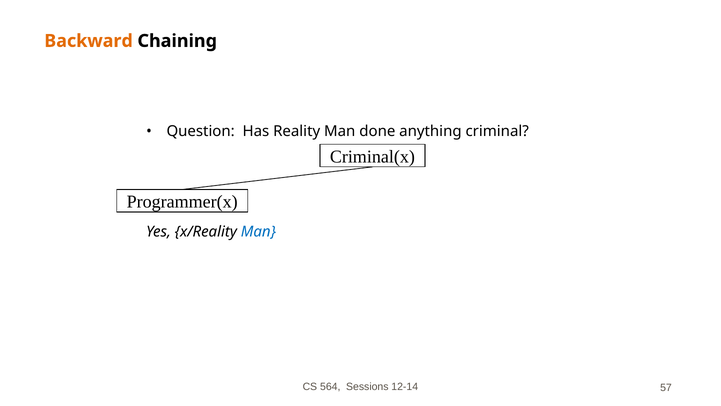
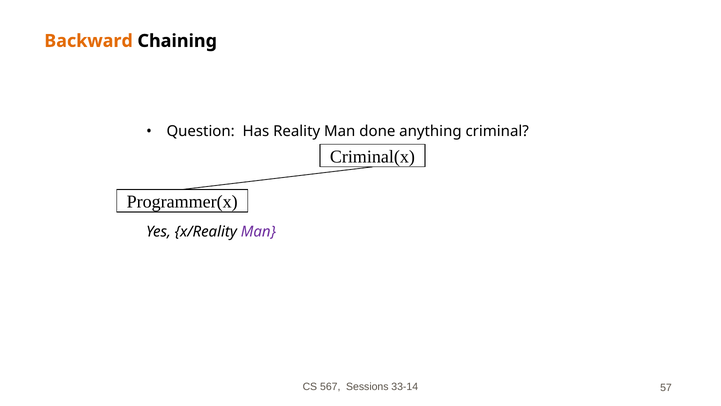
Man colour: blue -> purple (258, 232)
564: 564 -> 567 (330, 386)
12-14: 12-14 -> 33-14 (405, 386)
